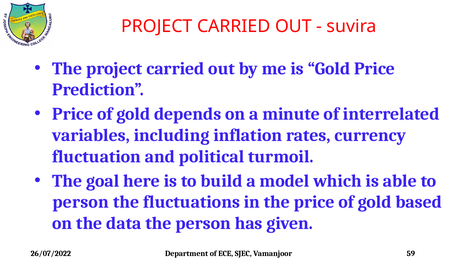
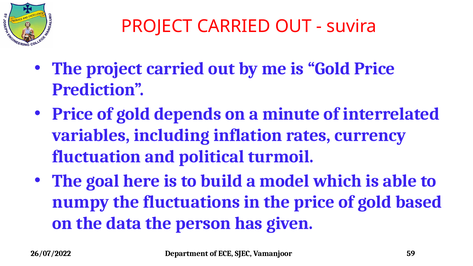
person: person -> numpy (81, 202)
